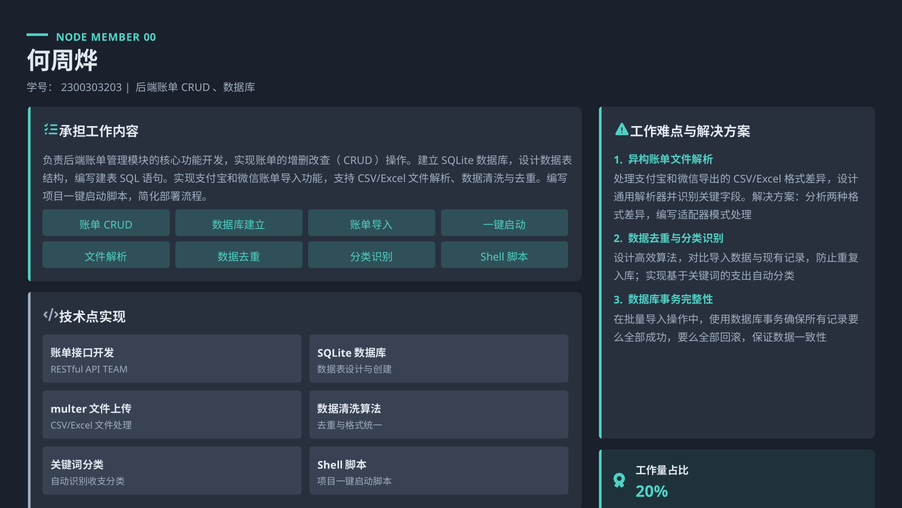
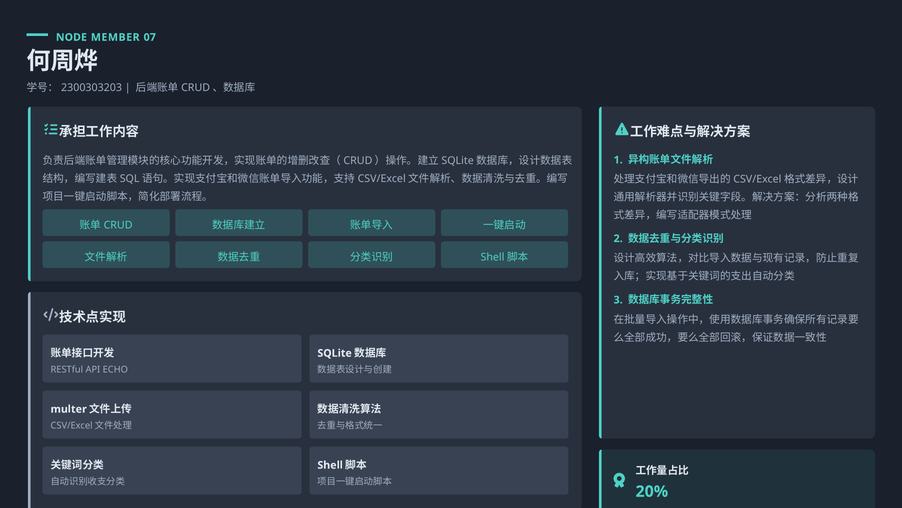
00: 00 -> 07 (150, 37)
TEAM: TEAM -> ECHO (115, 369)
